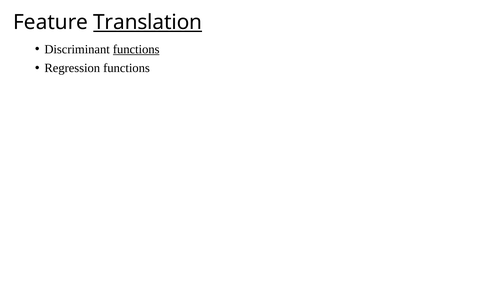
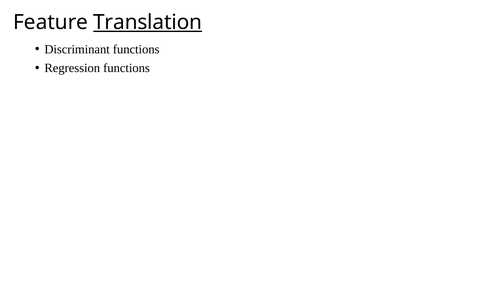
functions underline: present -> none (136, 49)
